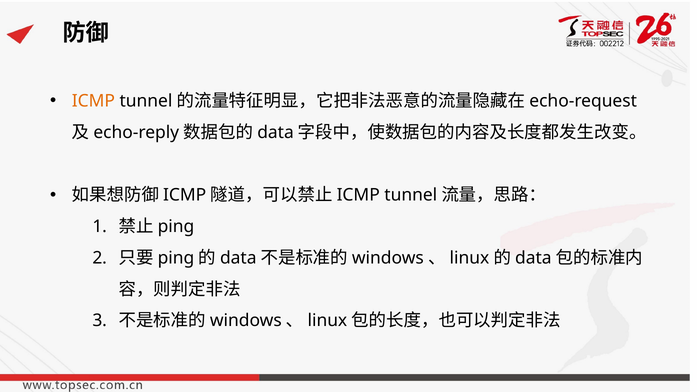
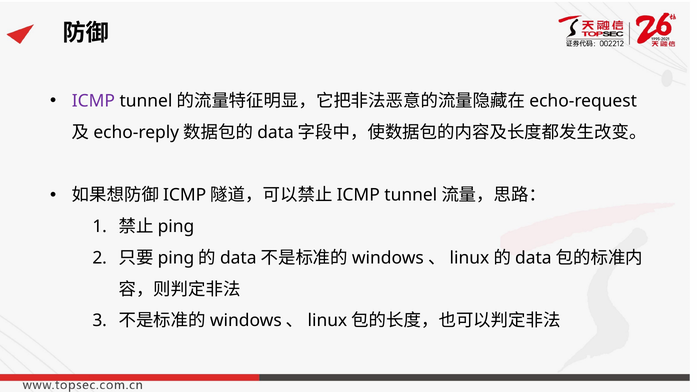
ICMP colour: orange -> purple (93, 101)
